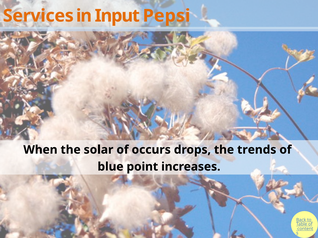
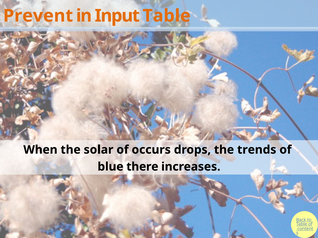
Services: Services -> Prevent (38, 16)
Input Pepsi: Pepsi -> Table (167, 16)
point: point -> there (142, 167)
